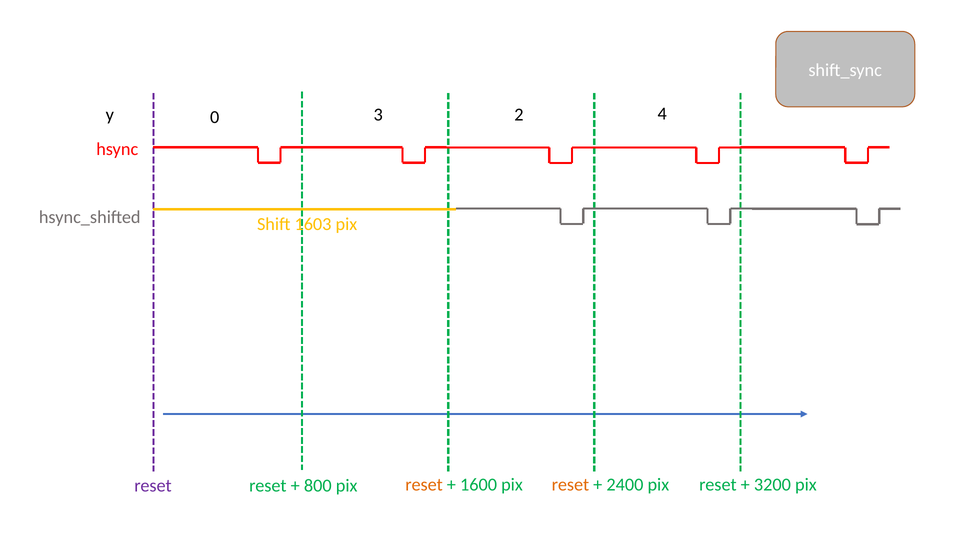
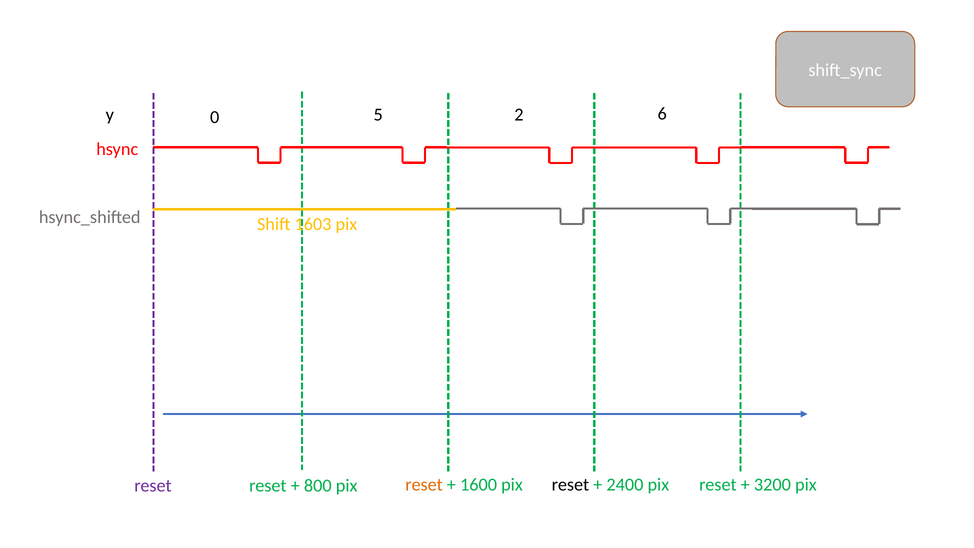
3: 3 -> 5 (378, 115)
4: 4 -> 6 (662, 114)
reset colour: orange -> black (570, 485)
